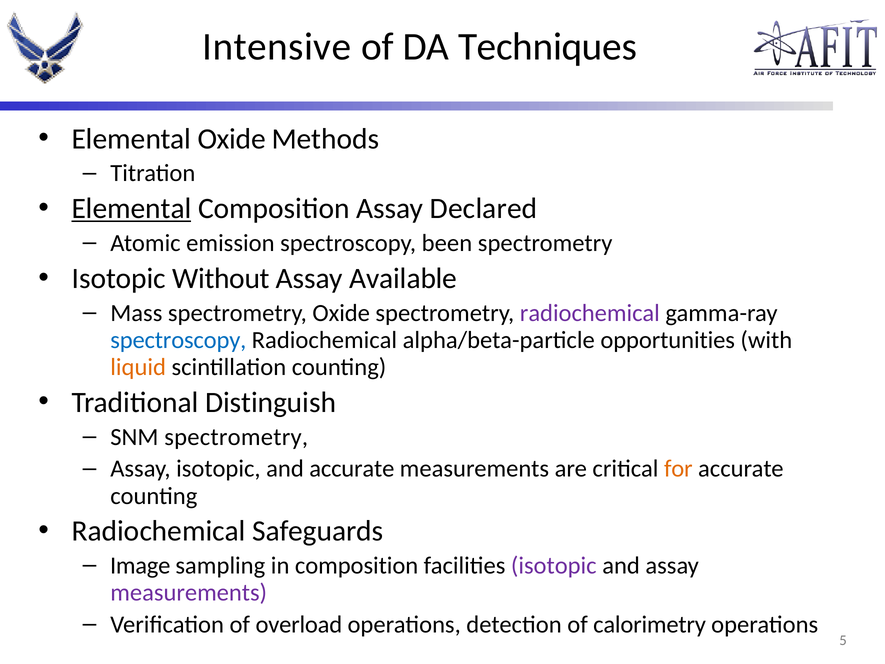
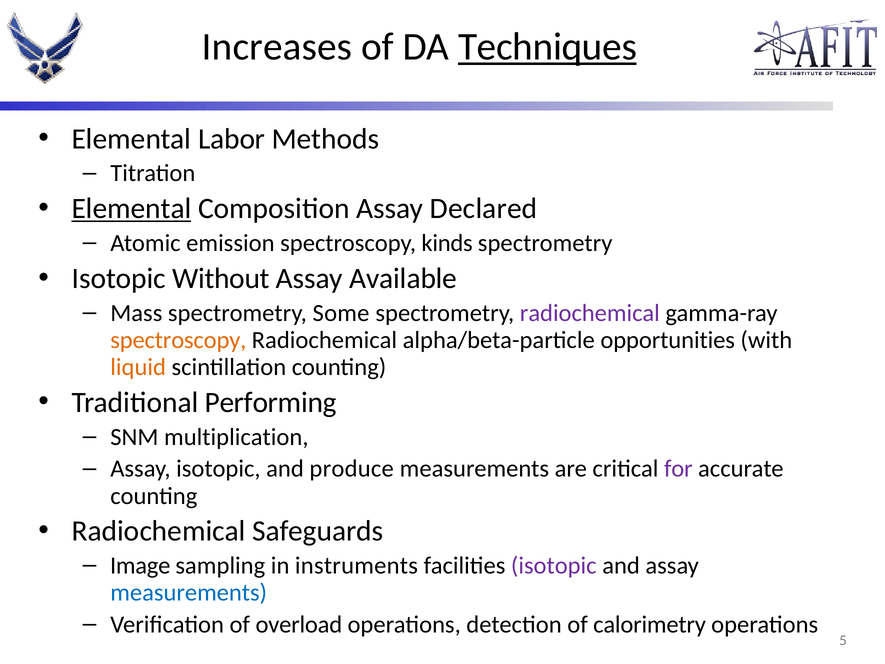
Intensive: Intensive -> Increases (277, 47)
Techniques underline: none -> present (547, 47)
Elemental Oxide: Oxide -> Labor (232, 139)
been: been -> kinds (447, 243)
spectrometry Oxide: Oxide -> Some (341, 313)
spectroscopy colour: blue -> orange (178, 340)
Distinguish: Distinguish -> Performing (271, 402)
SNM spectrometry: spectrometry -> multiplication (236, 437)
and accurate: accurate -> produce (352, 469)
for colour: orange -> purple (678, 469)
in composition: composition -> instruments (356, 566)
measurements colour: purple -> blue (189, 593)
